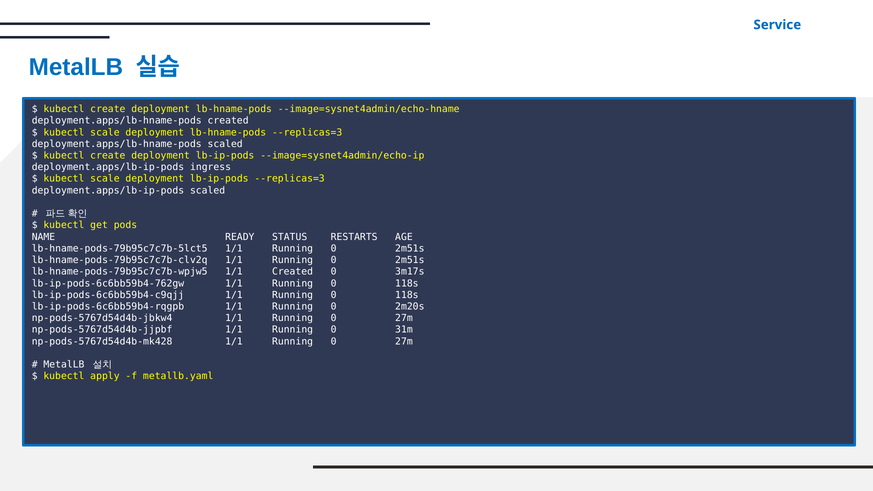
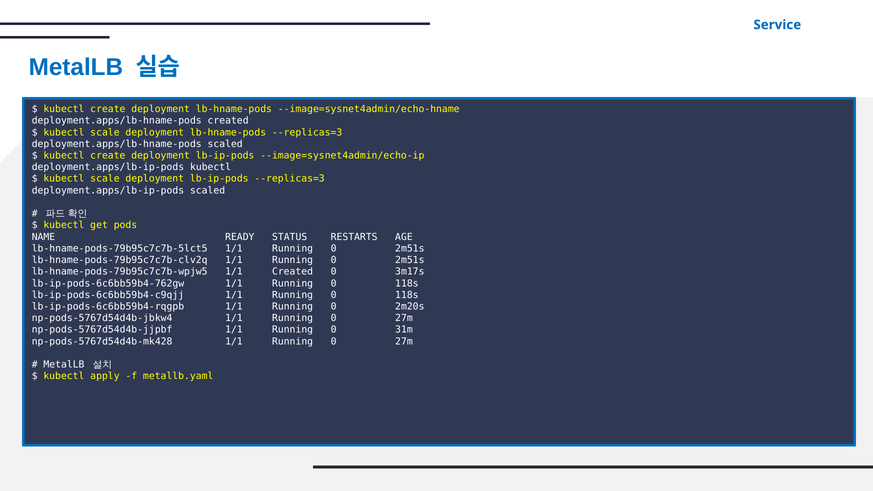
deployment.apps/lb-ip-pods ingress: ingress -> kubectl (211, 167)
